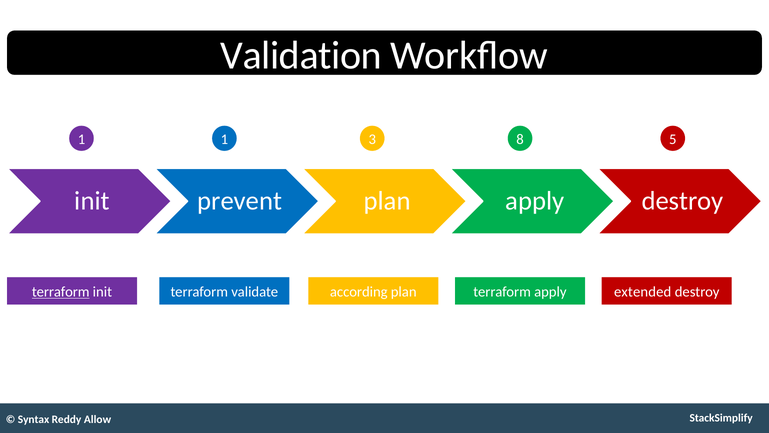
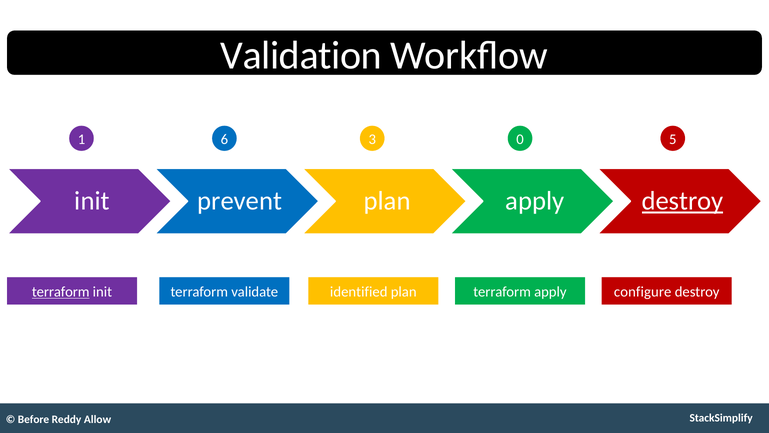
1 1: 1 -> 6 (224, 139)
8: 8 -> 0 (520, 139)
destroy underline: none -> present (683, 201)
according: according -> identified (359, 292)
extended: extended -> configure (643, 292)
Syntax: Syntax -> Before (33, 419)
